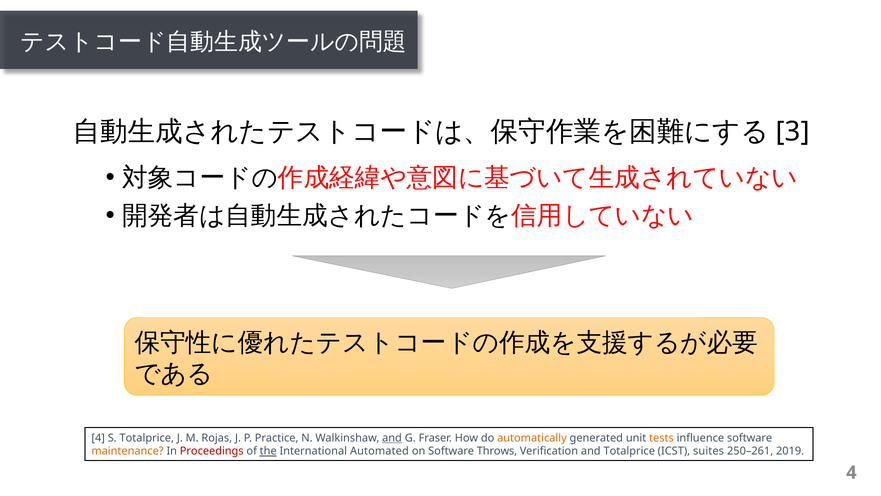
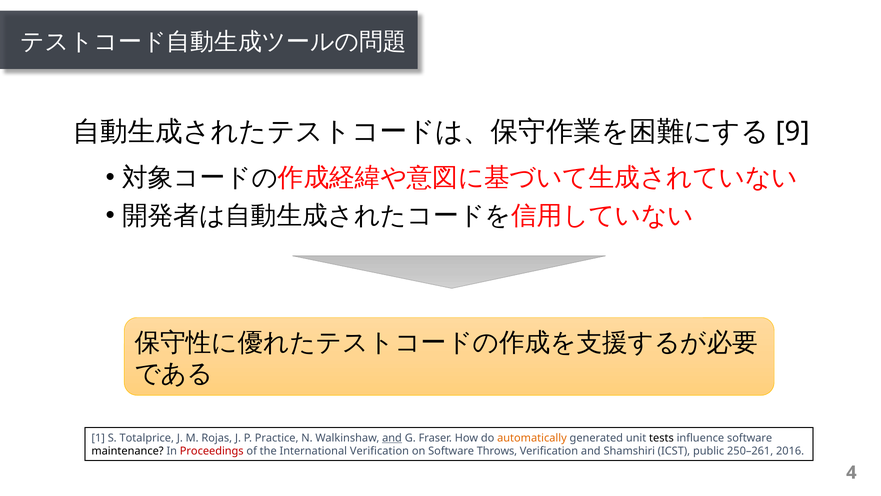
3: 3 -> 9 (793, 132)
4: 4 -> 1 (98, 438)
tests colour: orange -> black (661, 438)
maintenance colour: orange -> black (128, 451)
the underline: present -> none (268, 451)
International Automated: Automated -> Veriﬁcation (379, 451)
and Totalprice: Totalprice -> Shamshiri (629, 451)
suites: suites -> public (709, 451)
2019: 2019 -> 2016 (790, 451)
